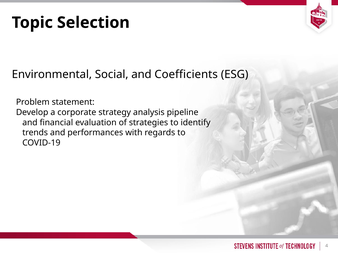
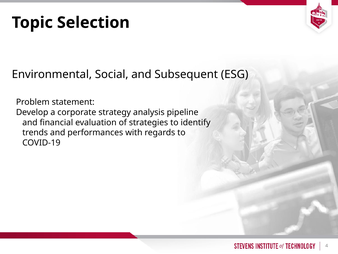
Coefficients: Coefficients -> Subsequent (186, 74)
